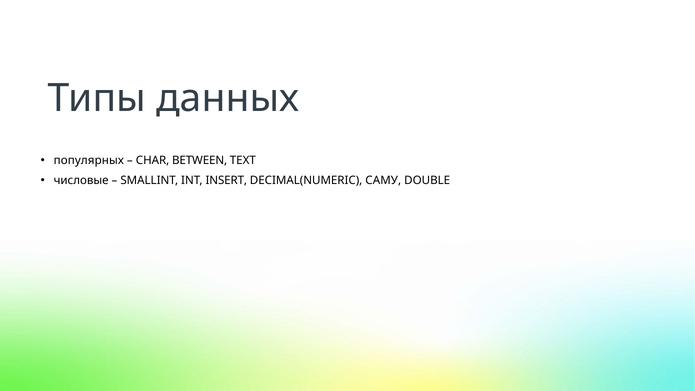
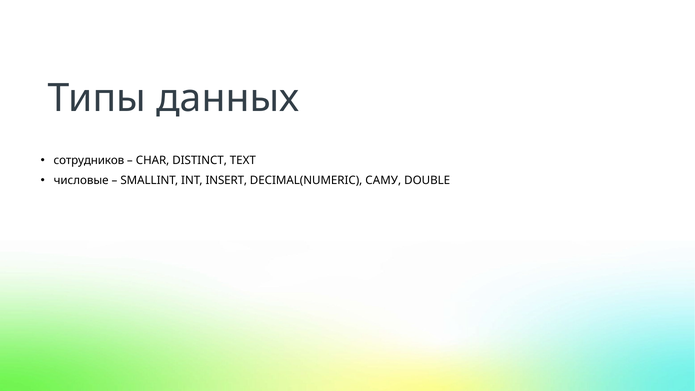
популярных: популярных -> сотрудников (89, 161)
BETWEEN: BETWEEN -> DISTINCT (200, 161)
